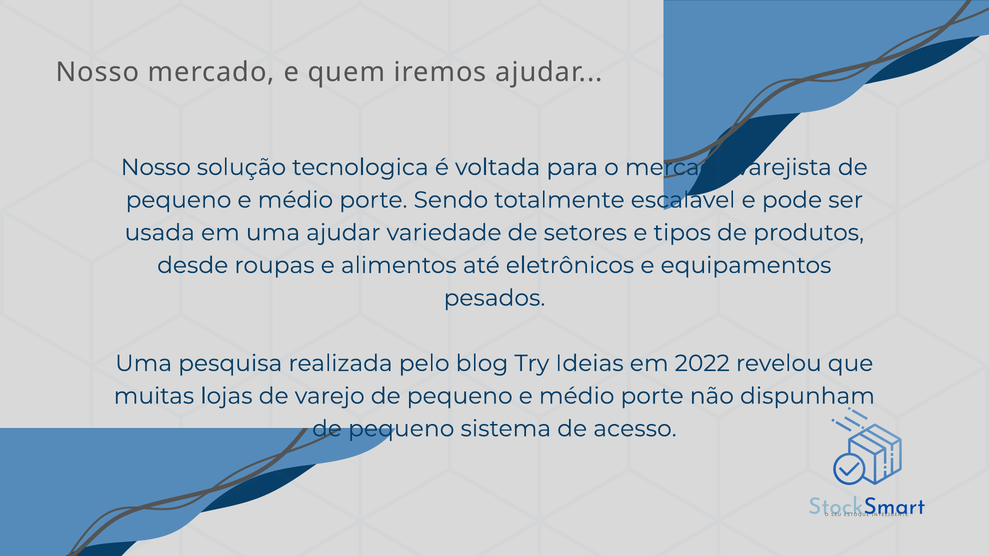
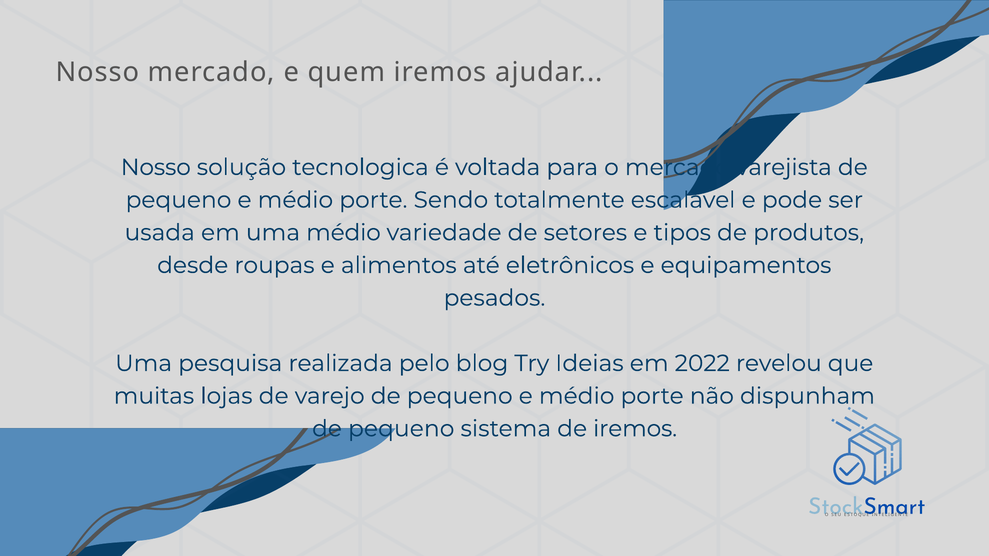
uma ajudar: ajudar -> médio (343, 233)
de acesso: acesso -> iremos (635, 429)
